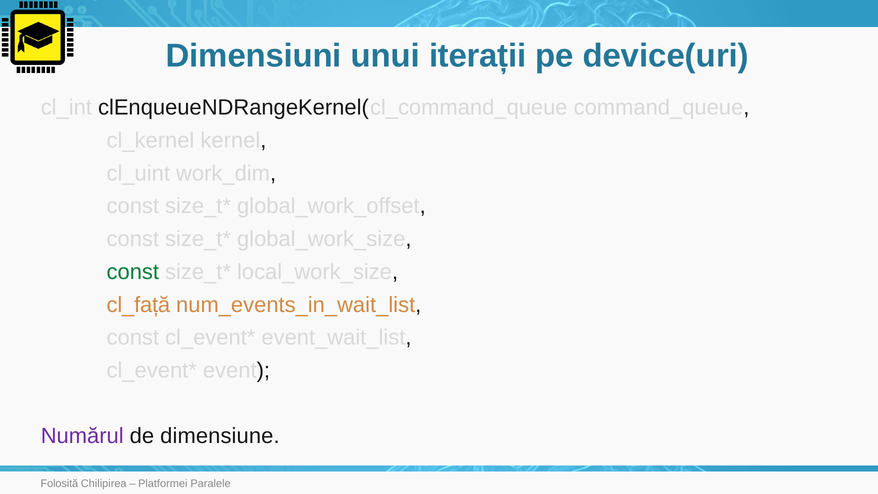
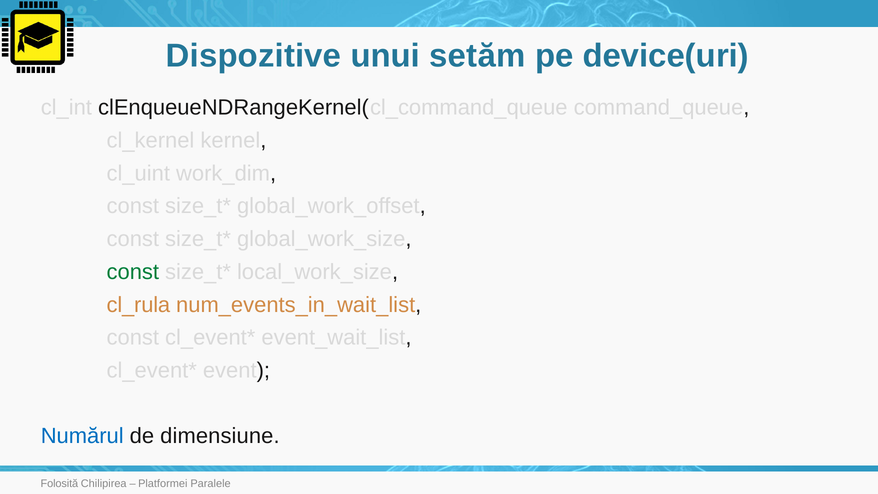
Dimensiuni: Dimensiuni -> Dispozitive (254, 56)
iterații: iterații -> setăm (477, 56)
cl_față: cl_față -> cl_rula (138, 305)
Numărul colour: purple -> blue (82, 436)
